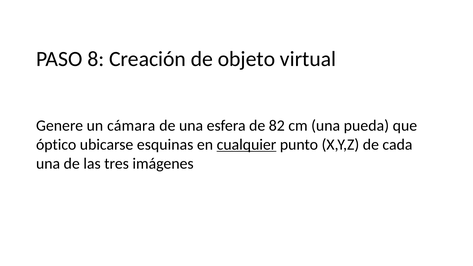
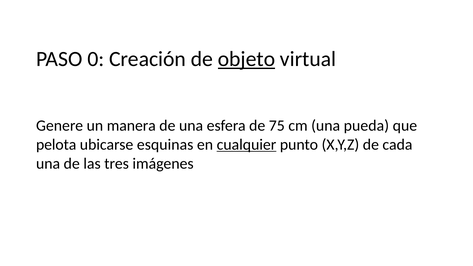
8: 8 -> 0 (96, 59)
objeto underline: none -> present (247, 59)
cámara: cámara -> manera (131, 126)
82: 82 -> 75 (277, 126)
óptico: óptico -> pelota (56, 145)
